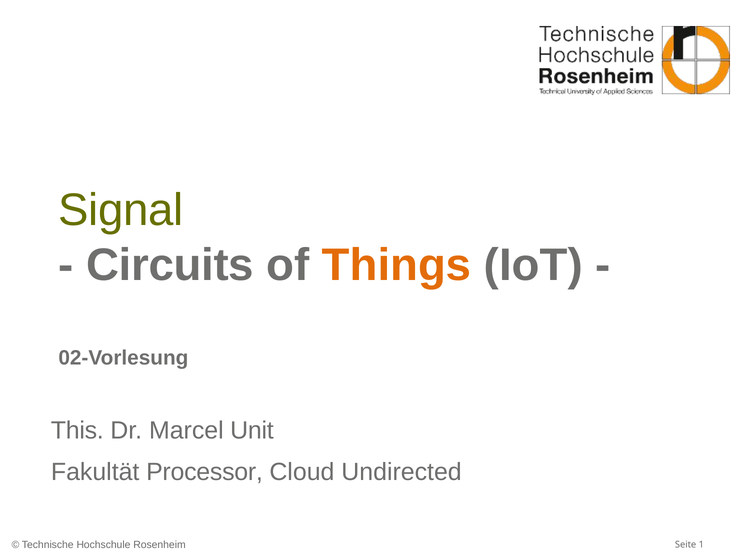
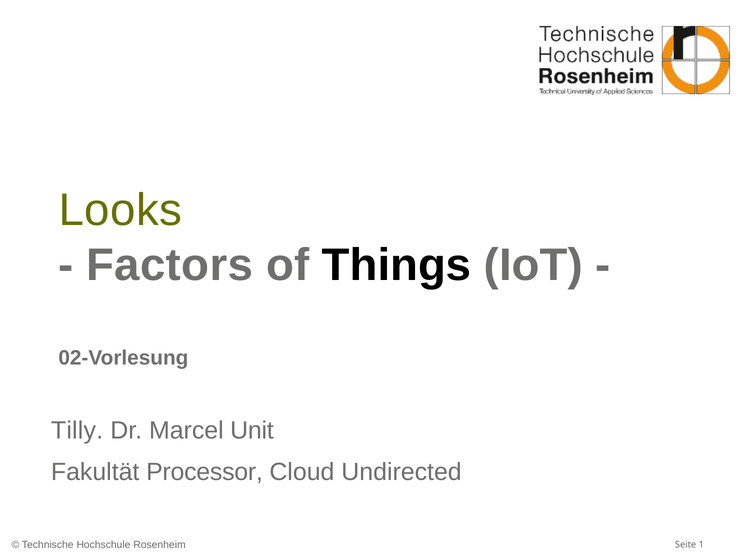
Signal: Signal -> Looks (120, 210)
Circuits: Circuits -> Factors (170, 265)
Things colour: orange -> black (397, 265)
This: This -> Tilly (77, 431)
